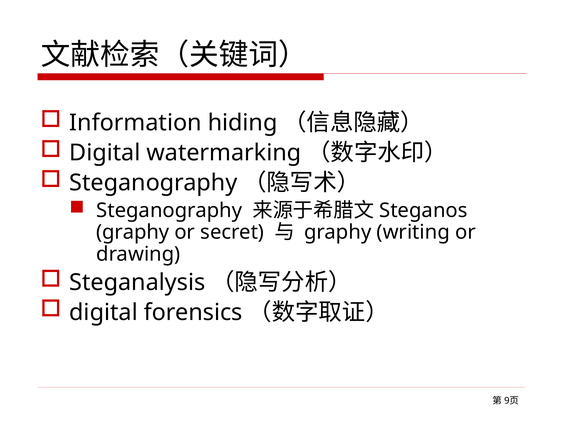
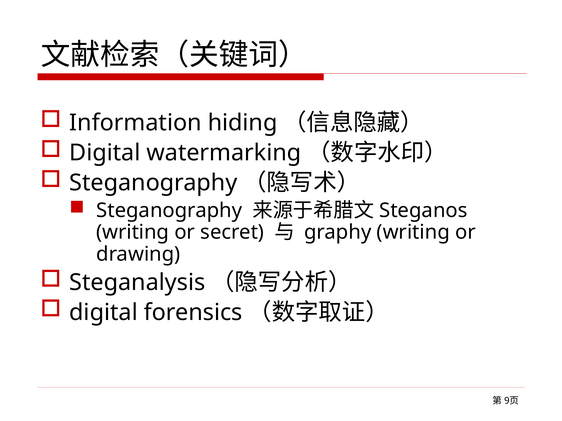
graphy: graphy -> writing (133, 233)
